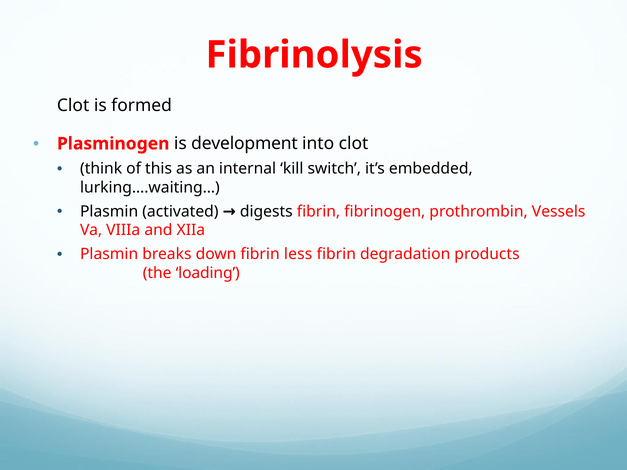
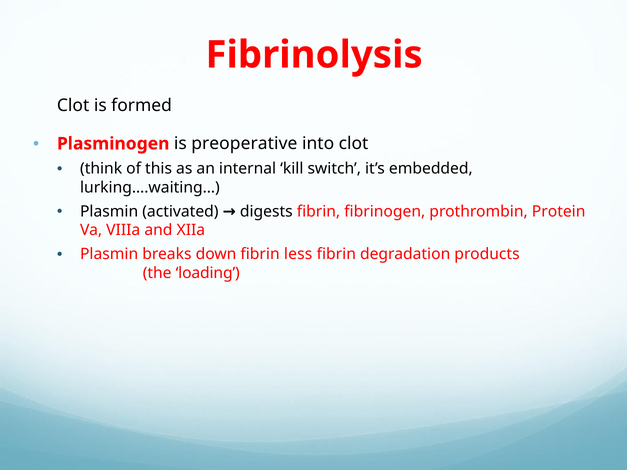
development: development -> preoperative (244, 144)
Vessels: Vessels -> Protein (559, 212)
